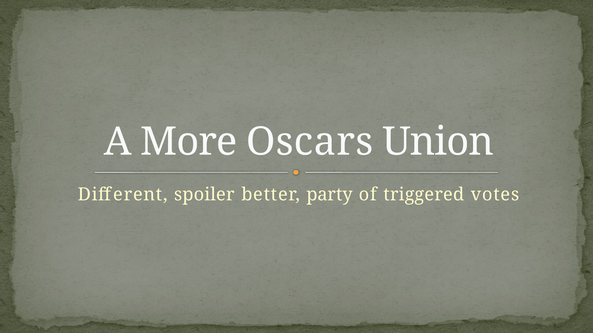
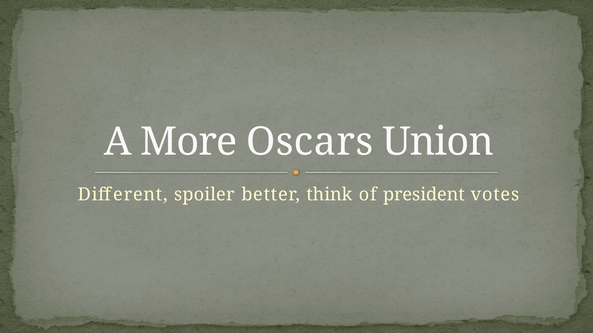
party: party -> think (329, 195)
triggered: triggered -> president (424, 195)
